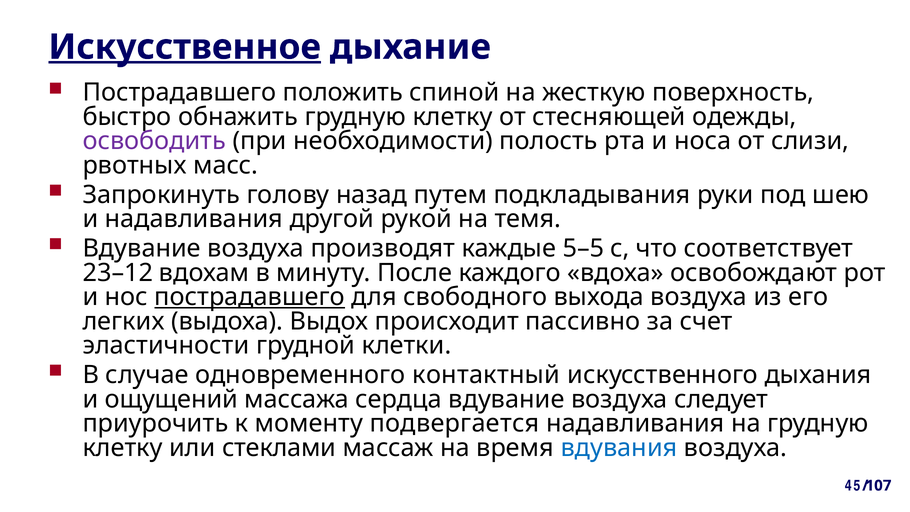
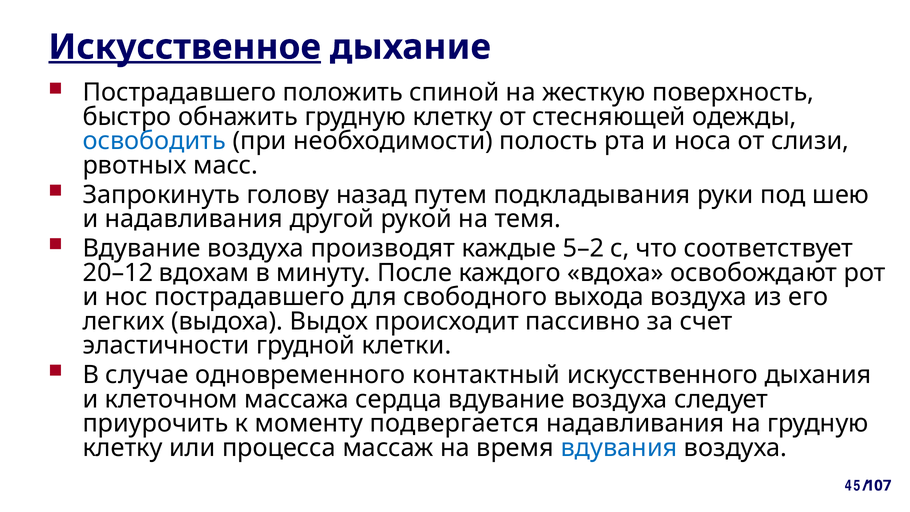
освободить colour: purple -> blue (154, 141)
5–5: 5–5 -> 5–2 (583, 248)
23–12: 23–12 -> 20–12 (118, 273)
пострадавшего underline: present -> none (250, 297)
ощущений: ощущений -> клеточном (171, 399)
стеклами: стеклами -> процесса (279, 448)
